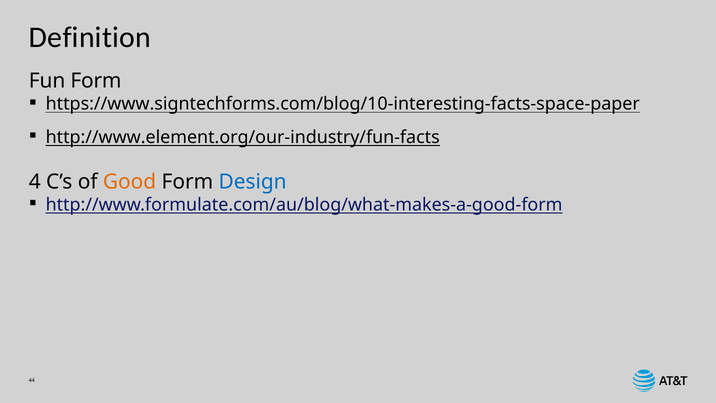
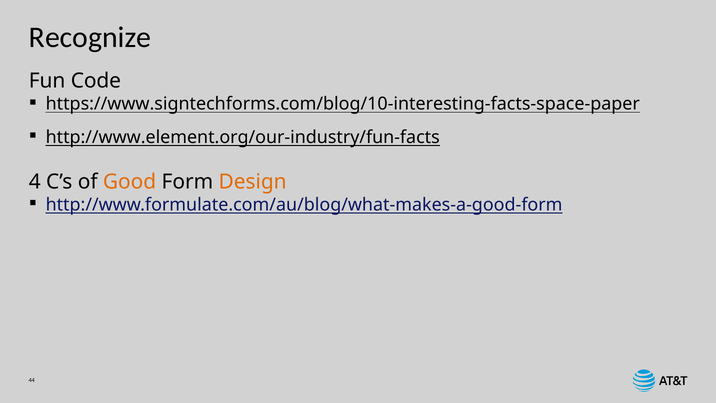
Definition: Definition -> Recognize (90, 37)
Fun Form: Form -> Code (96, 81)
Design colour: blue -> orange (253, 182)
